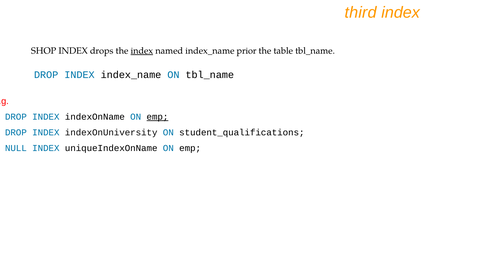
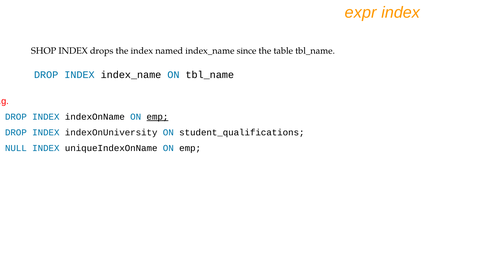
third: third -> expr (361, 13)
index underline: present -> none (142, 51)
prior: prior -> since (247, 51)
